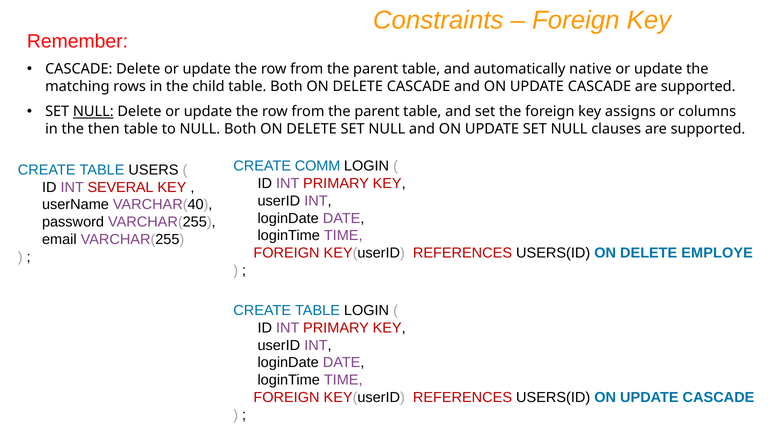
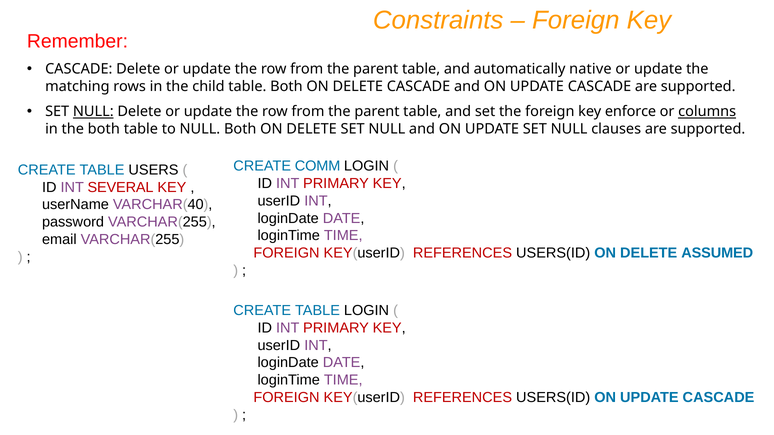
assigns: assigns -> enforce (631, 112)
columns underline: none -> present (707, 112)
the then: then -> both (104, 129)
EMPLOYE: EMPLOYE -> ASSUMED (717, 253)
